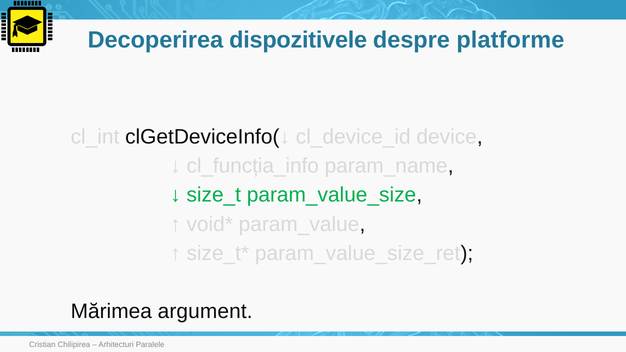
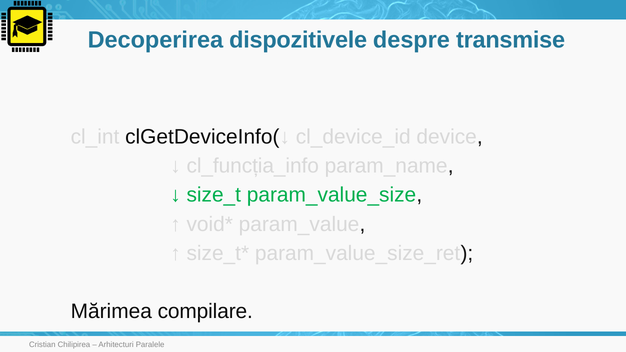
platforme: platforme -> transmise (511, 40)
argument: argument -> compilare (205, 311)
